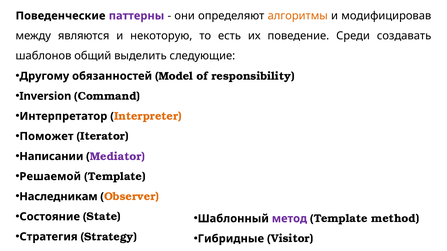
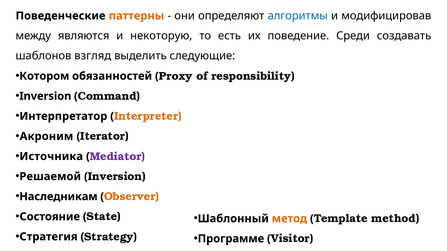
паттерны colour: purple -> orange (136, 16)
алгоритмы colour: orange -> blue (298, 16)
общий: общий -> взгляд (93, 56)
Другому: Другому -> Котором (44, 76)
Model: Model -> Proxy (176, 76)
Поможет: Поможет -> Акроним (46, 137)
Написании: Написании -> Источника (51, 157)
Template: Template -> Inversion (117, 177)
метод colour: purple -> orange (289, 219)
Гибридные: Гибридные -> Программе (231, 239)
